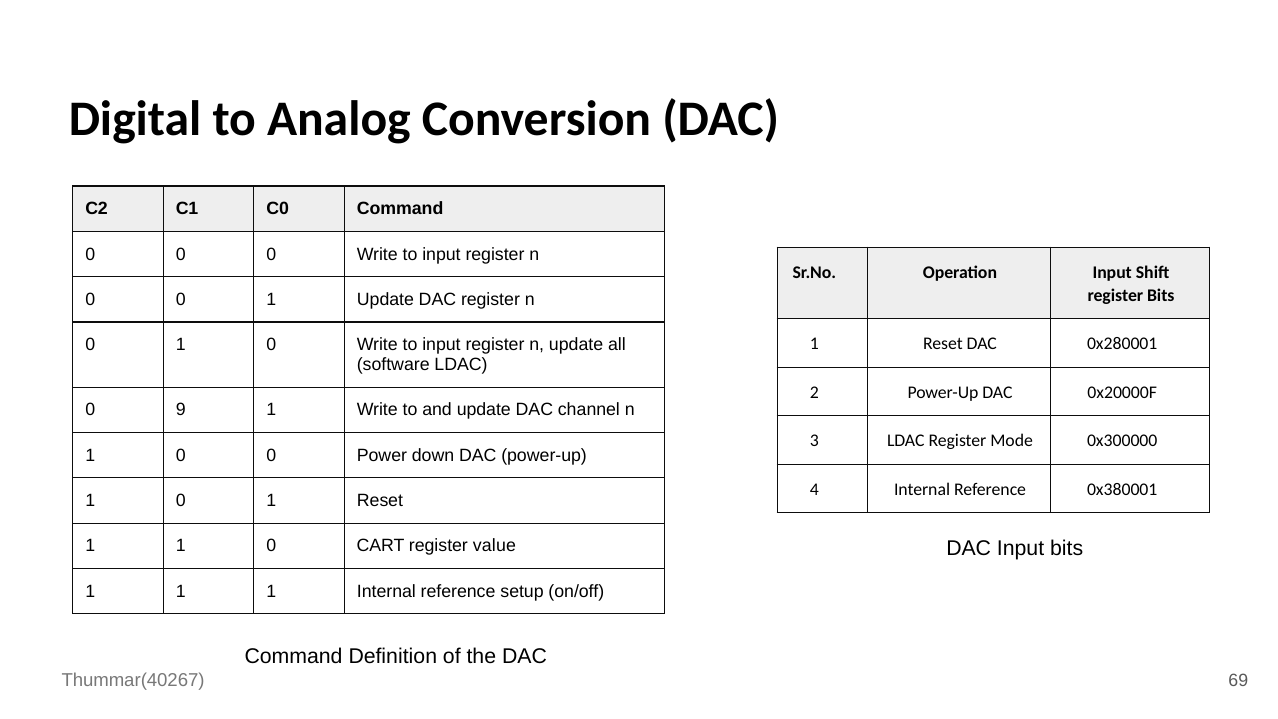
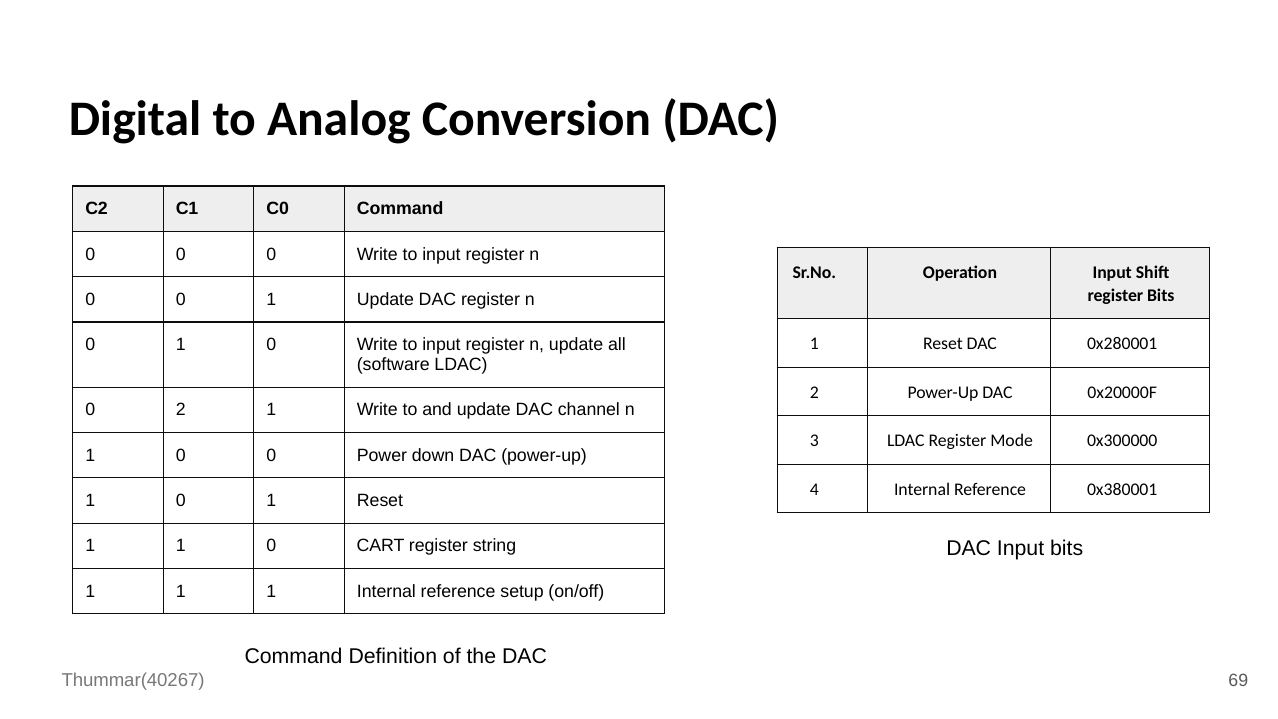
0 9: 9 -> 2 (181, 410)
value: value -> string (494, 546)
